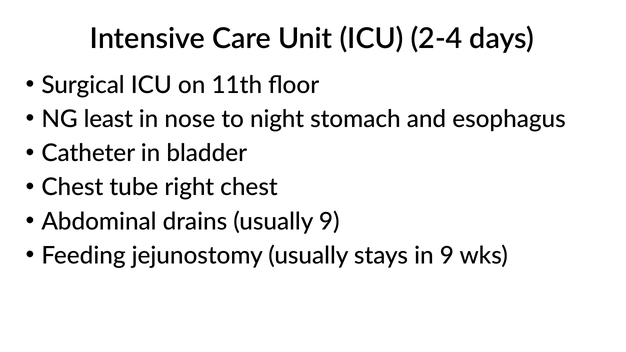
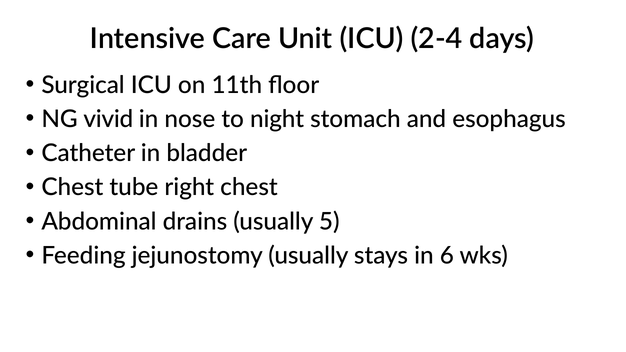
least: least -> vivid (108, 119)
usually 9: 9 -> 5 (329, 222)
in 9: 9 -> 6 (447, 256)
